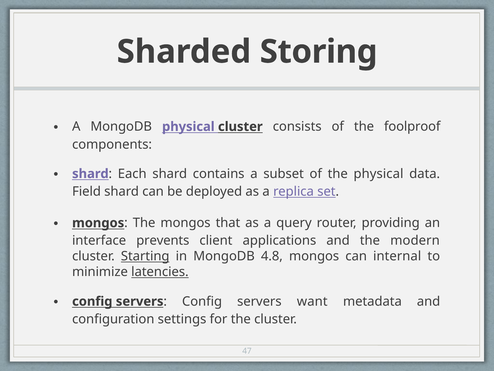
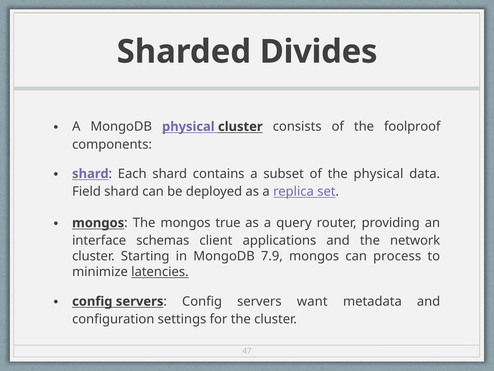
Storing: Storing -> Divides (319, 52)
that: that -> true (228, 223)
prevents: prevents -> schemas (163, 240)
modern: modern -> network (415, 240)
Starting underline: present -> none (145, 256)
4.8: 4.8 -> 7.9 (272, 256)
internal: internal -> process (397, 256)
